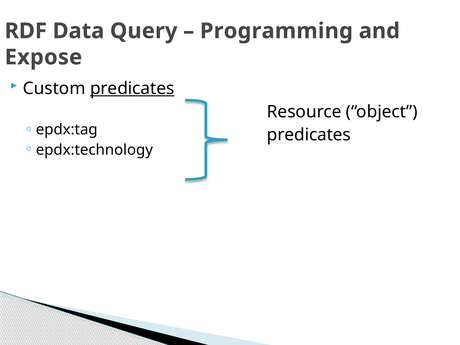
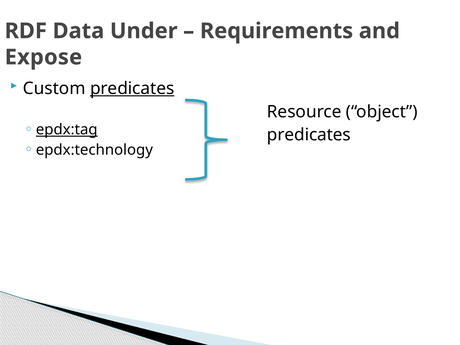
Query: Query -> Under (144, 31)
Programming: Programming -> Requirements (277, 31)
epdx:tag underline: none -> present (67, 130)
